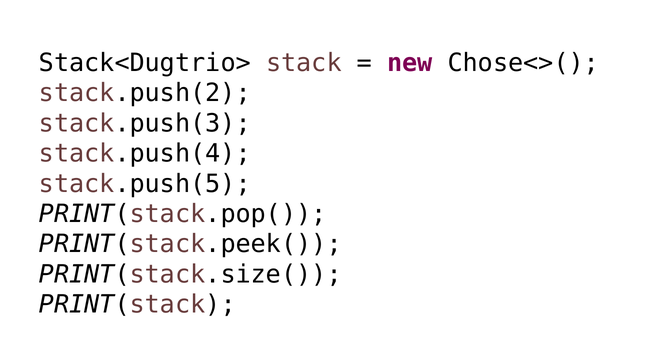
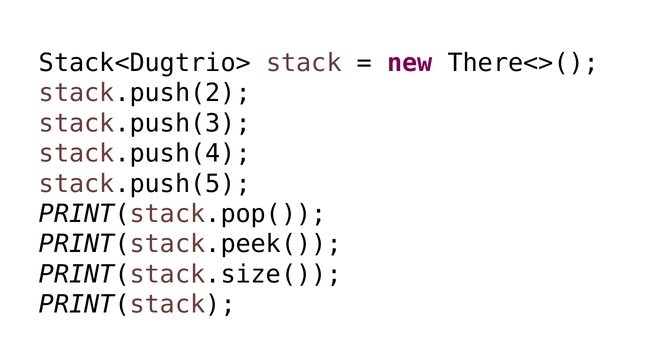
Chose<>(: Chose<>( -> There<>( (523, 63)
